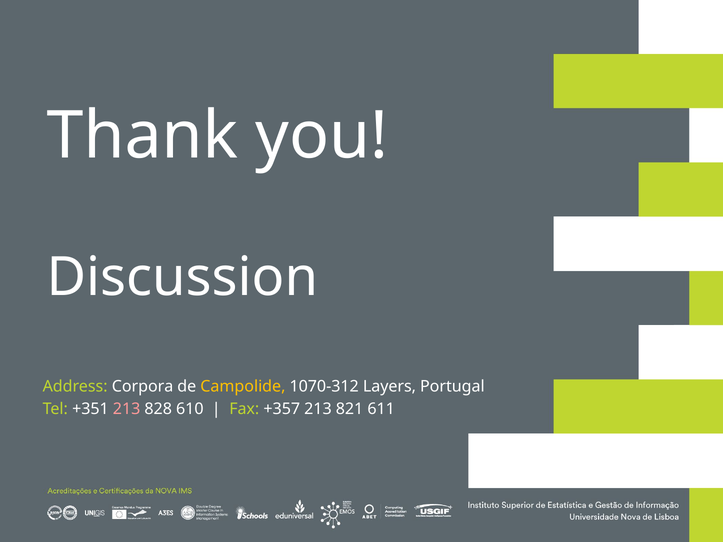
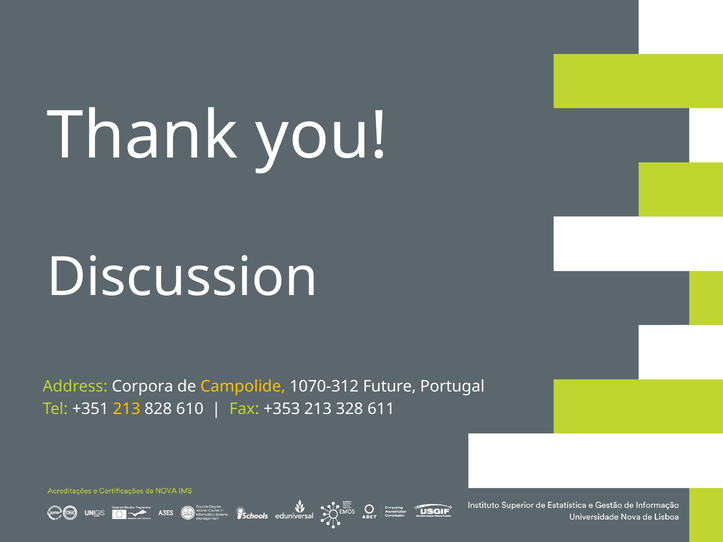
Layers: Layers -> Future (390, 387)
213 colour: pink -> yellow (127, 409)
+357: +357 -> +353 (282, 409)
821: 821 -> 328 (350, 409)
